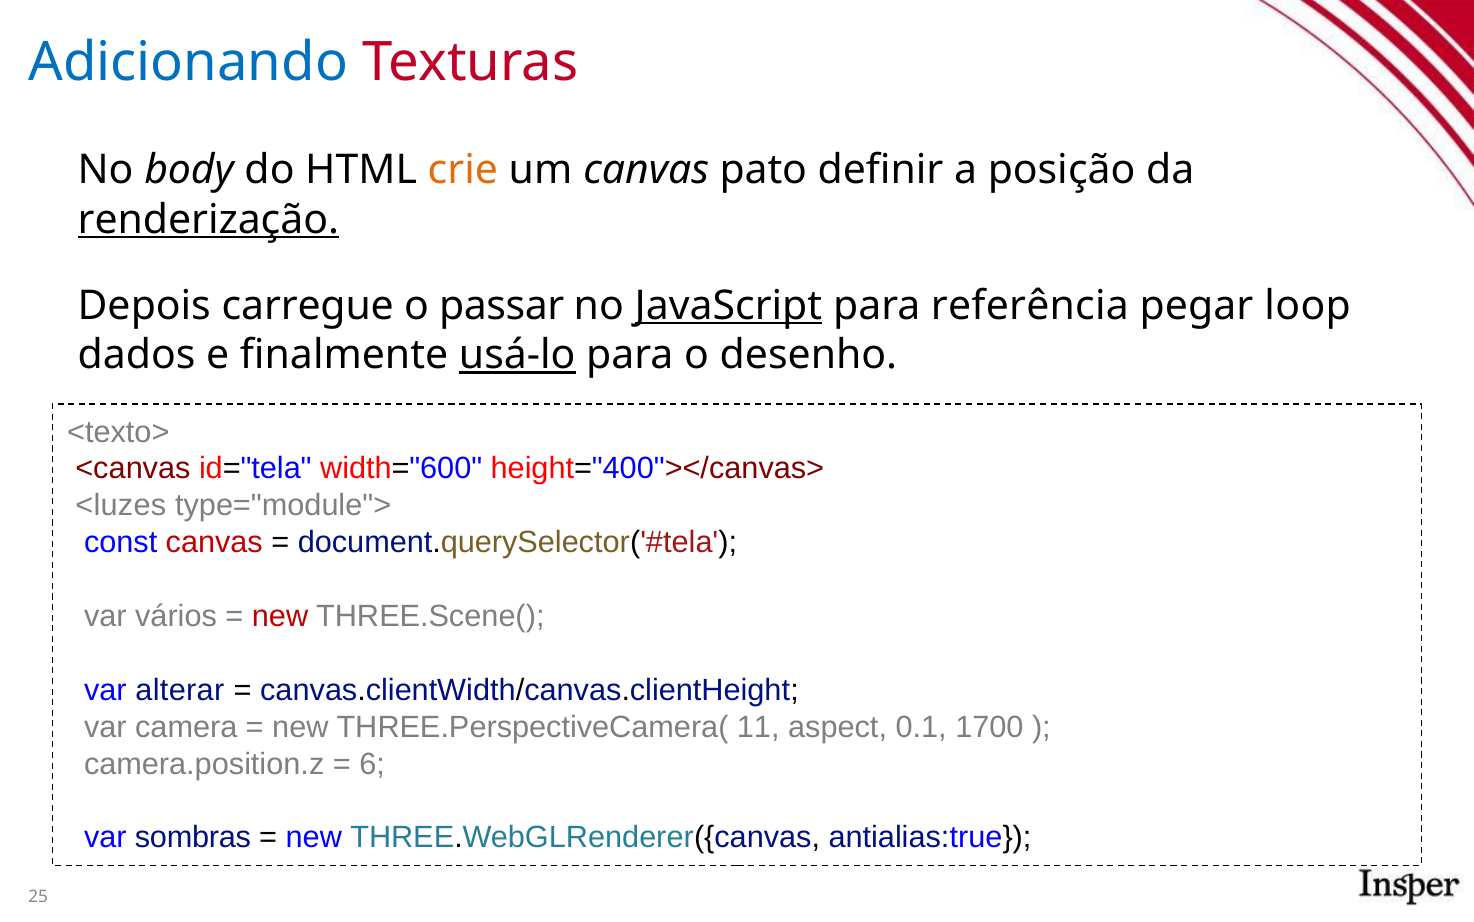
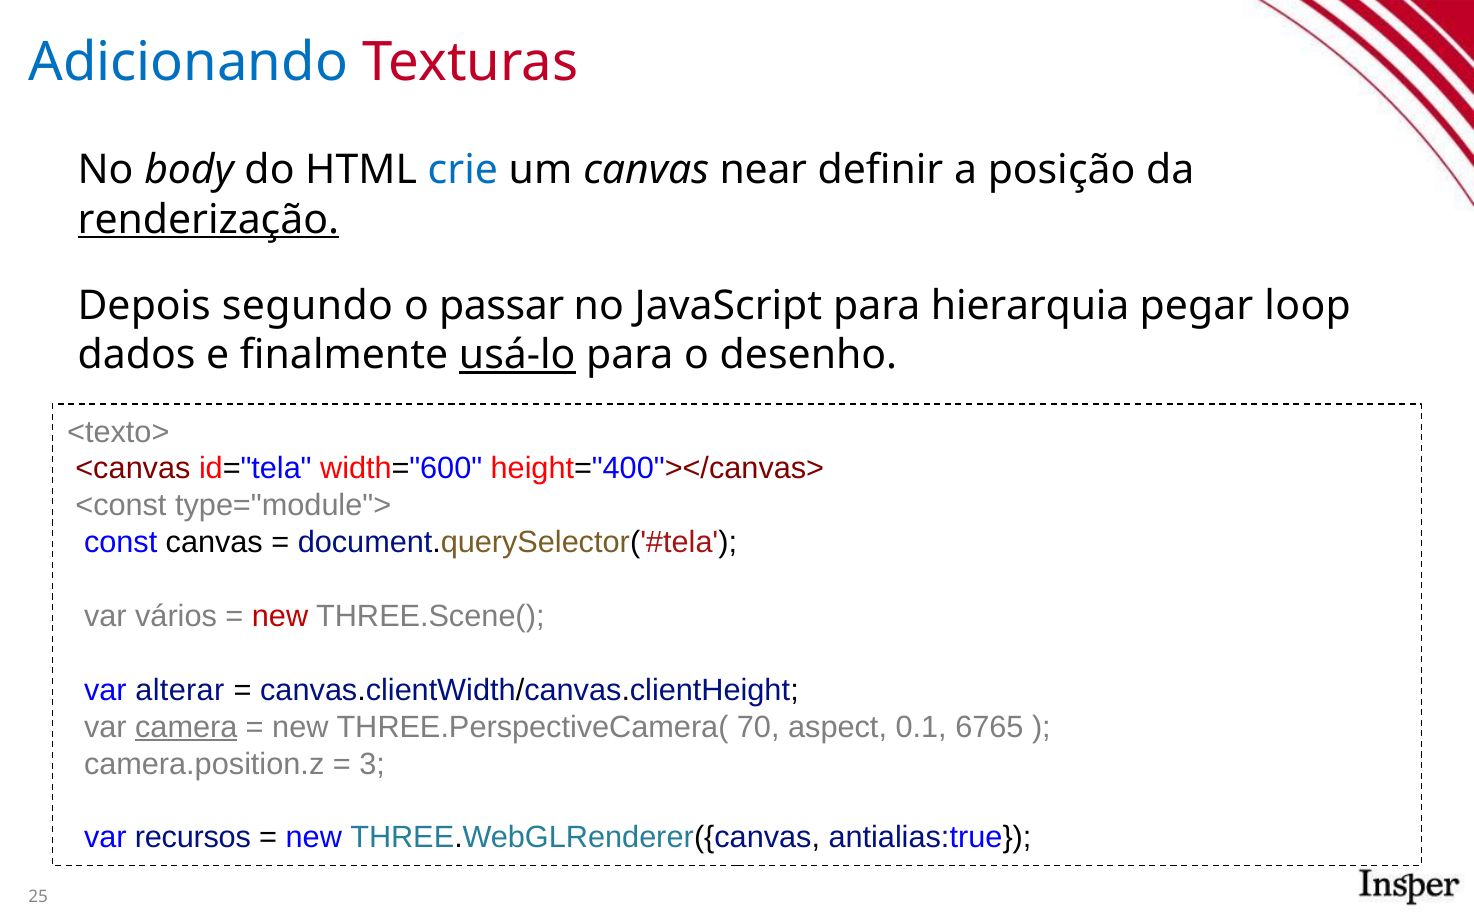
crie colour: orange -> blue (463, 170)
pato: pato -> near (763, 170)
carregue: carregue -> segundo (307, 305)
JavaScript underline: present -> none (728, 305)
referência: referência -> hierarquia (1030, 305)
<luzes: <luzes -> <const (121, 505)
canvas colour: red -> black (214, 542)
camera underline: none -> present (186, 726)
11: 11 -> 70 (758, 726)
1700: 1700 -> 6765 (989, 726)
6: 6 -> 3 (372, 763)
sombras: sombras -> recursos (193, 837)
